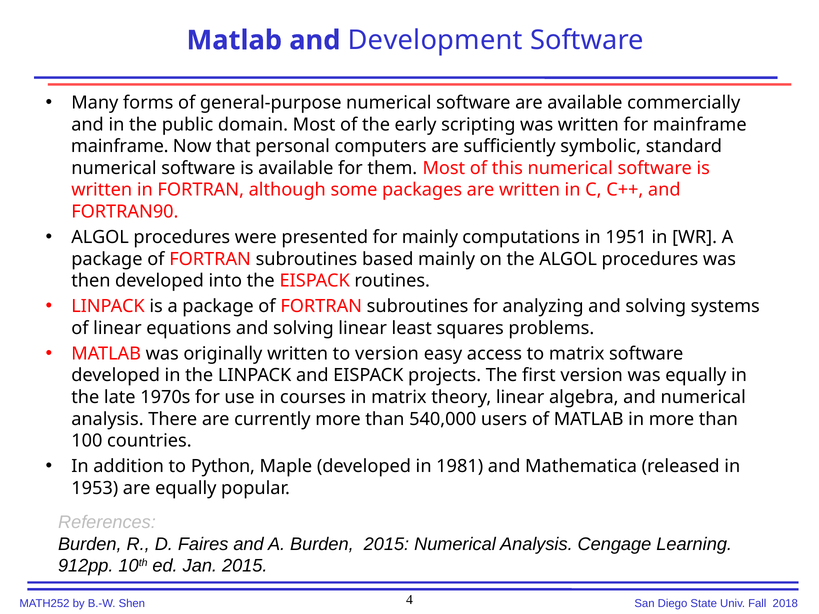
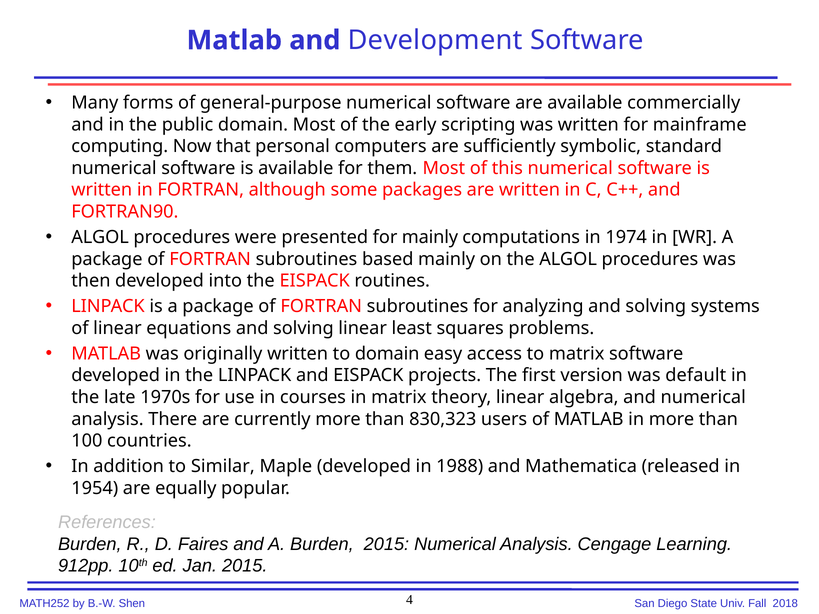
mainframe: mainframe -> computing (120, 146)
1951: 1951 -> 1974 (626, 237)
to version: version -> domain (387, 354)
was equally: equally -> default (696, 376)
540,000: 540,000 -> 830,323 (443, 419)
Python: Python -> Similar (223, 467)
1981: 1981 -> 1988 (460, 467)
1953: 1953 -> 1954 (95, 488)
